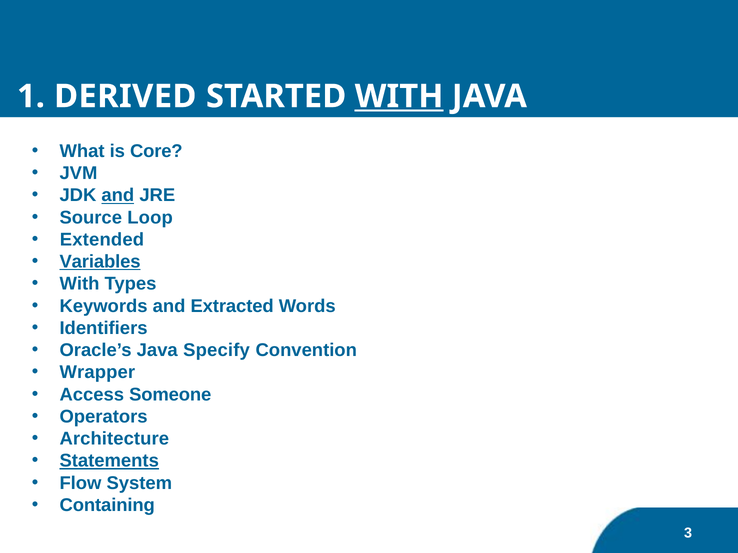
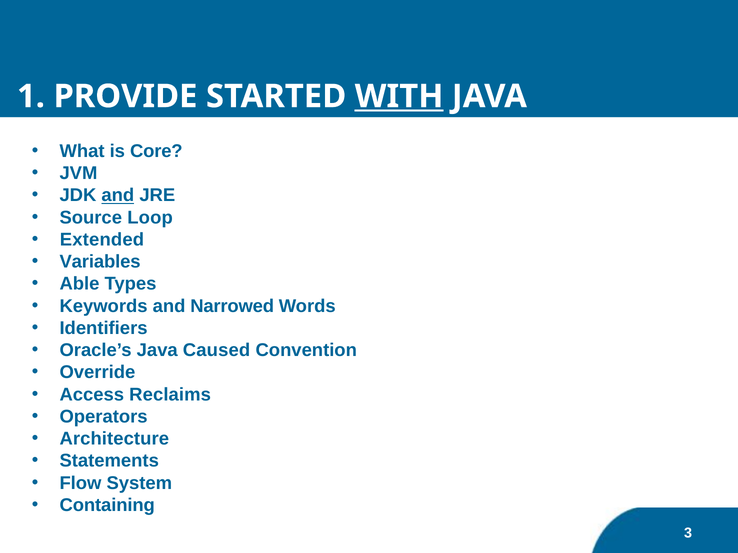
DERIVED: DERIVED -> PROVIDE (125, 96)
Variables underline: present -> none (100, 262)
With: With -> Able (79, 284)
Extracted: Extracted -> Narrowed (232, 306)
Specify: Specify -> Caused (217, 351)
Wrapper: Wrapper -> Override (97, 373)
Someone: Someone -> Reclaims (170, 395)
Statements underline: present -> none (109, 461)
